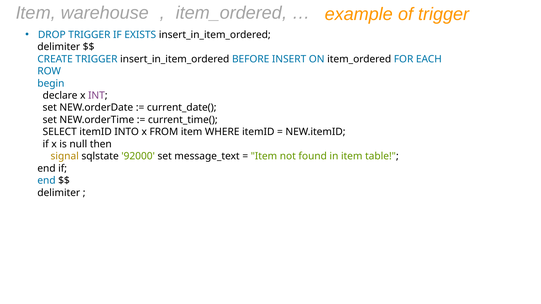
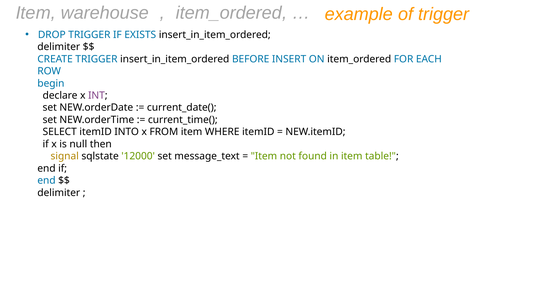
92000: 92000 -> 12000 (138, 156)
